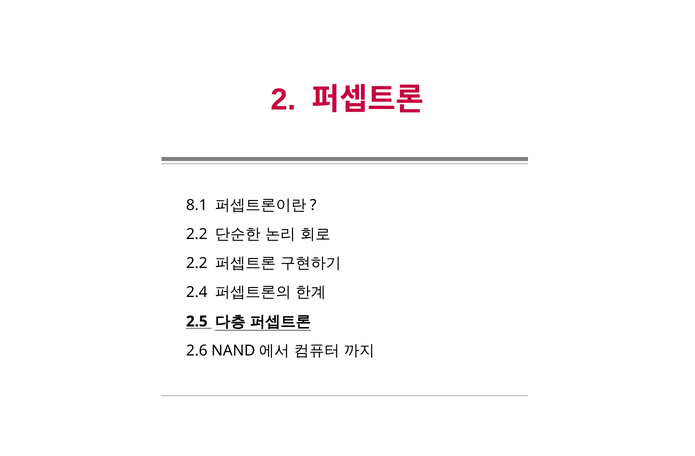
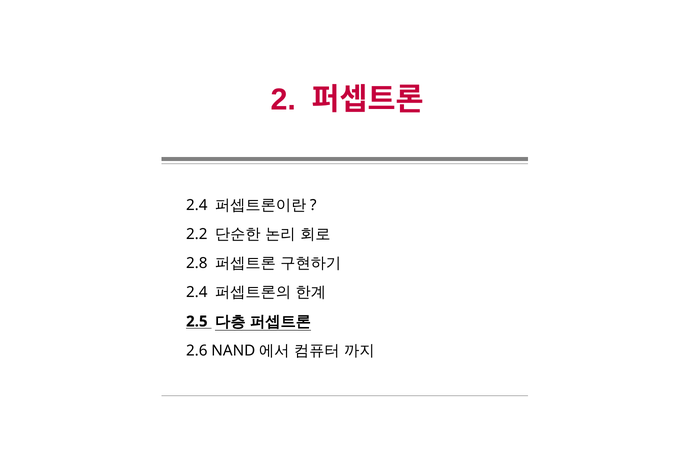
8.1: 8.1 -> 2.4 (197, 205)
2.2: 2.2 -> 2.8 (197, 264)
